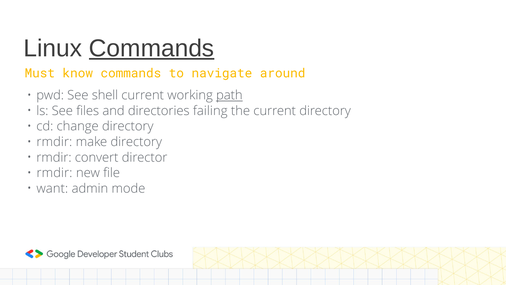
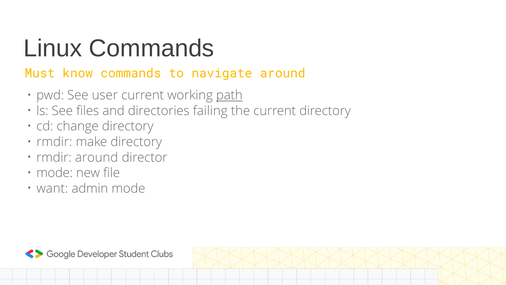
Commands underline: present -> none (152, 48)
shell: shell -> user (105, 95)
rmdir convert: convert -> around (97, 157)
rmdir: rmdir -> mode (55, 173)
